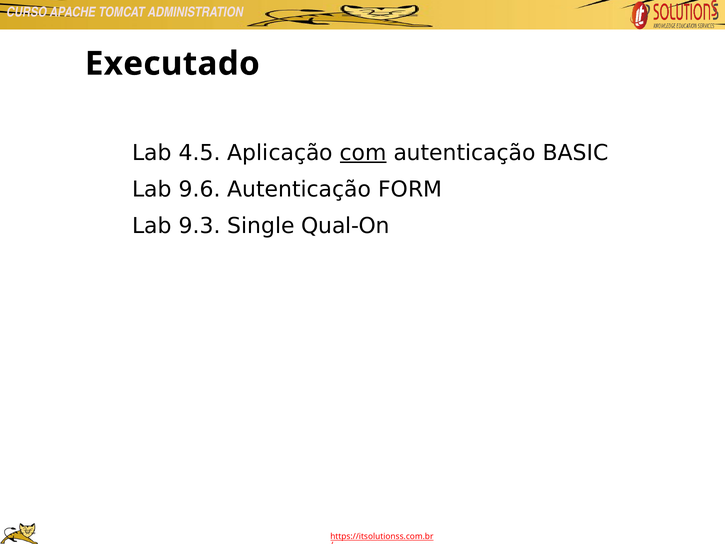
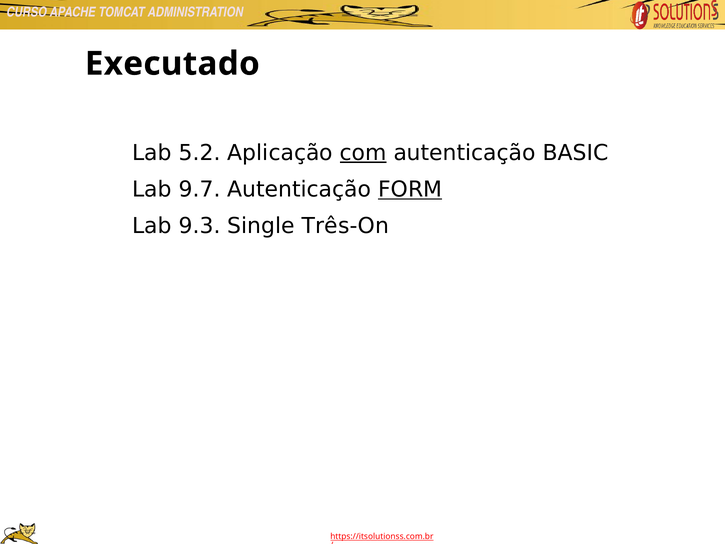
4.5: 4.5 -> 5.2 (200, 153)
9.6: 9.6 -> 9.7 (200, 189)
FORM underline: none -> present (410, 189)
Qual-On: Qual-On -> Três-On (345, 226)
